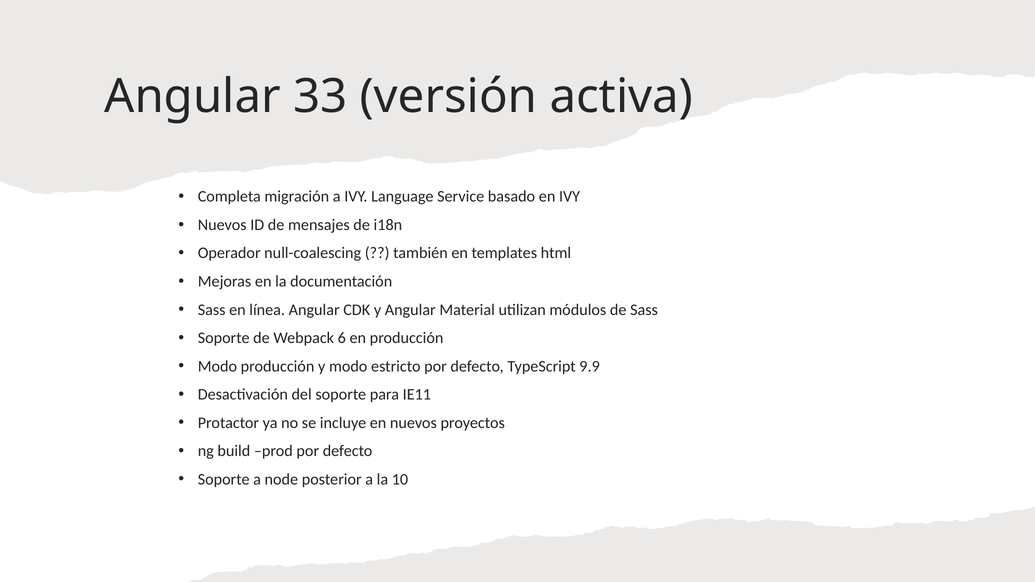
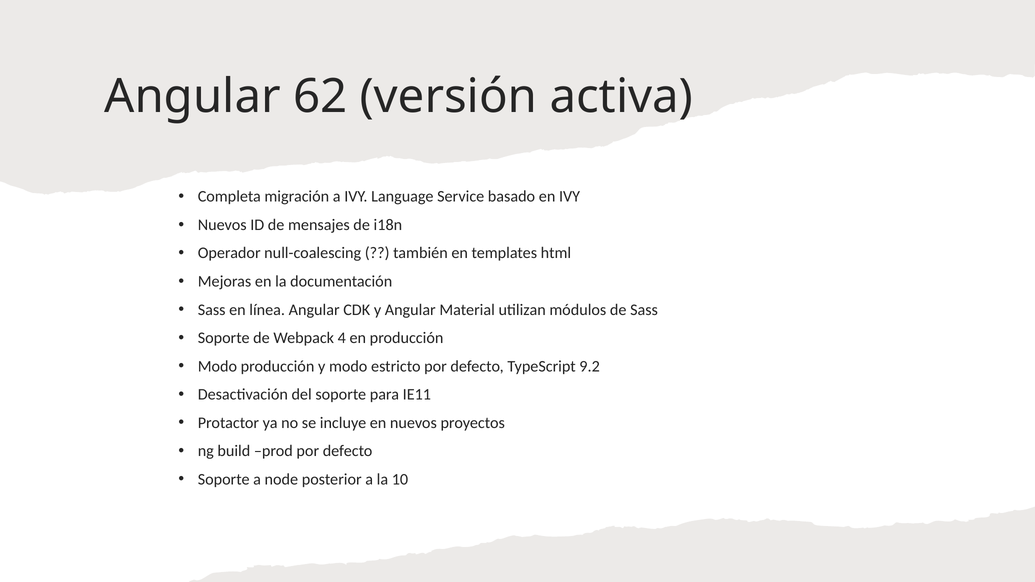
33: 33 -> 62 (320, 97)
6: 6 -> 4 (342, 338)
9.9: 9.9 -> 9.2 (590, 366)
